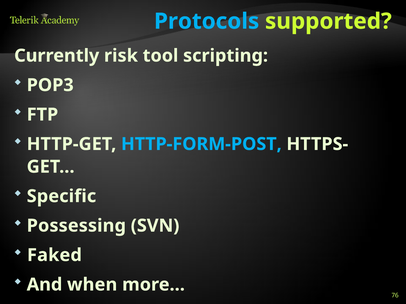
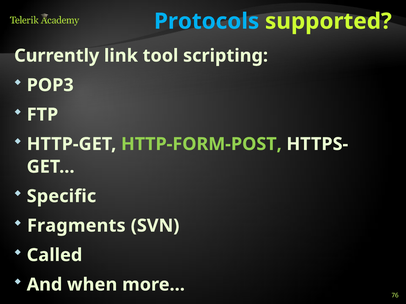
risk: risk -> link (121, 56)
HTTP-FORM-POST colour: light blue -> light green (201, 144)
Possessing: Possessing -> Fragments (76, 226)
Faked: Faked -> Called (54, 256)
